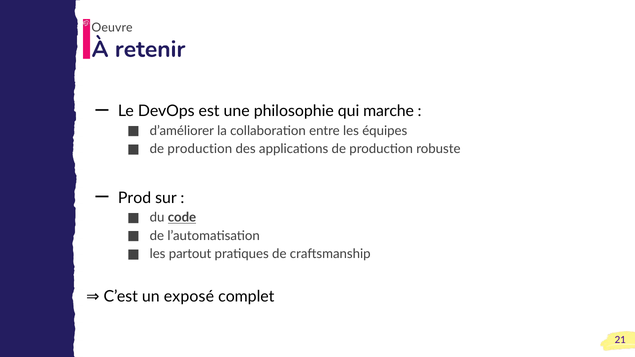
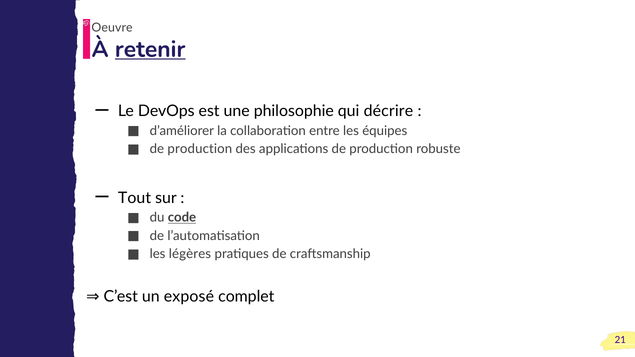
retenir underline: none -> present (150, 49)
marche: marche -> décrire (388, 111)
Prod: Prod -> Tout (135, 198)
partout: partout -> légères (190, 254)
